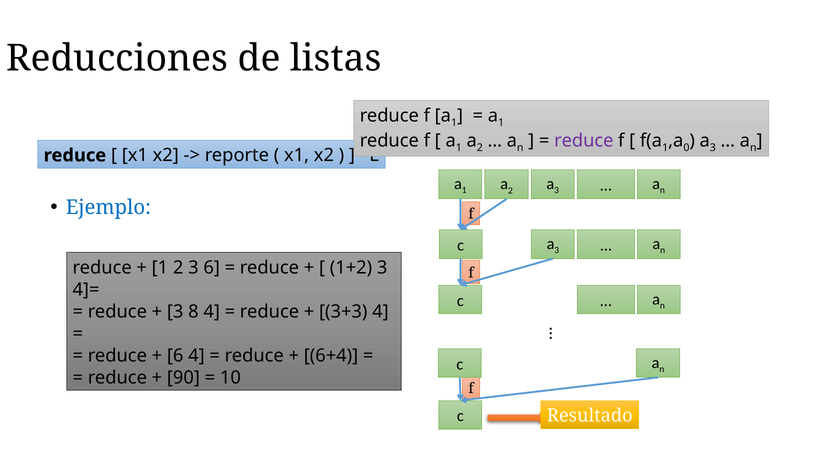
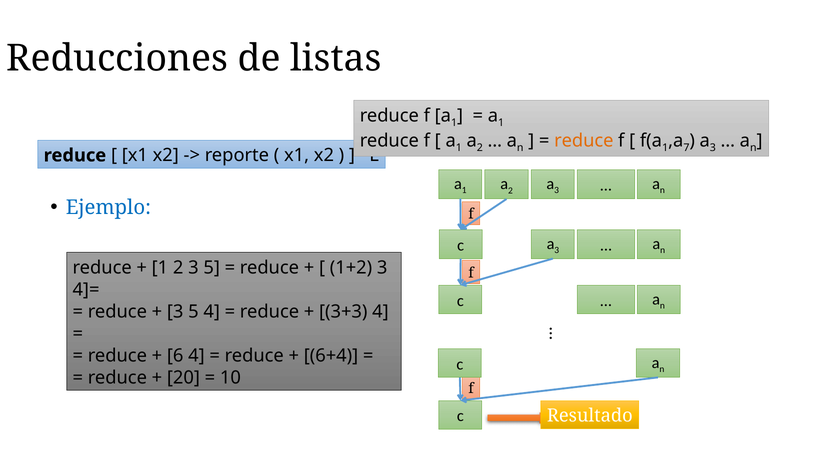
reduce colour: purple -> orange (584, 141)
0: 0 -> 7 (686, 148)
2 3 6: 6 -> 5 (212, 268)
8: 8 -> 5 (193, 312)
90: 90 -> 20 (183, 377)
